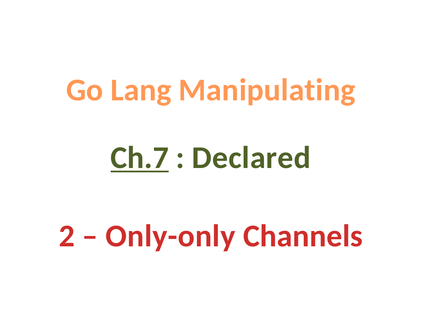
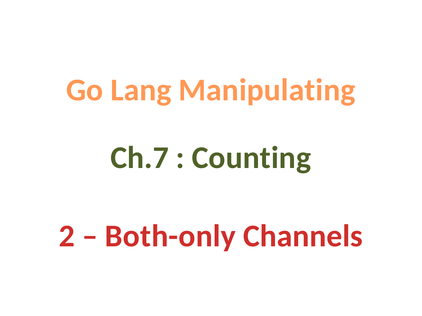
Ch.7 underline: present -> none (140, 158)
Declared: Declared -> Counting (251, 158)
Only-only: Only-only -> Both-only (170, 236)
